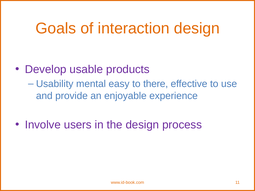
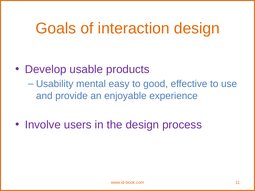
there: there -> good (156, 84)
